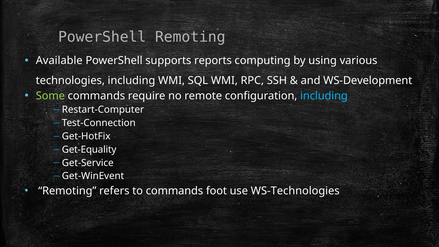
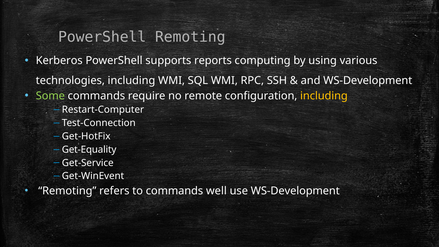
Available: Available -> Kerberos (59, 61)
including colour: light blue -> yellow (324, 96)
foot: foot -> well (216, 191)
use WS-Technologies: WS-Technologies -> WS-Development (295, 191)
